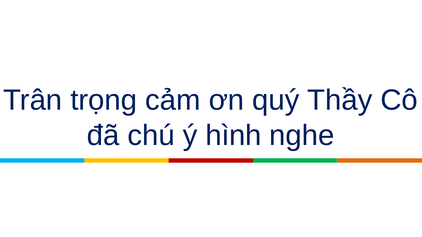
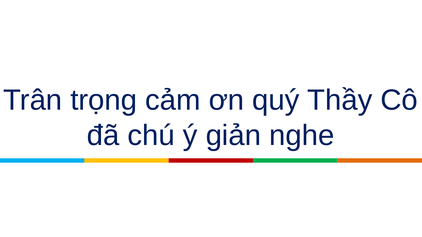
hình: hình -> giản (233, 136)
